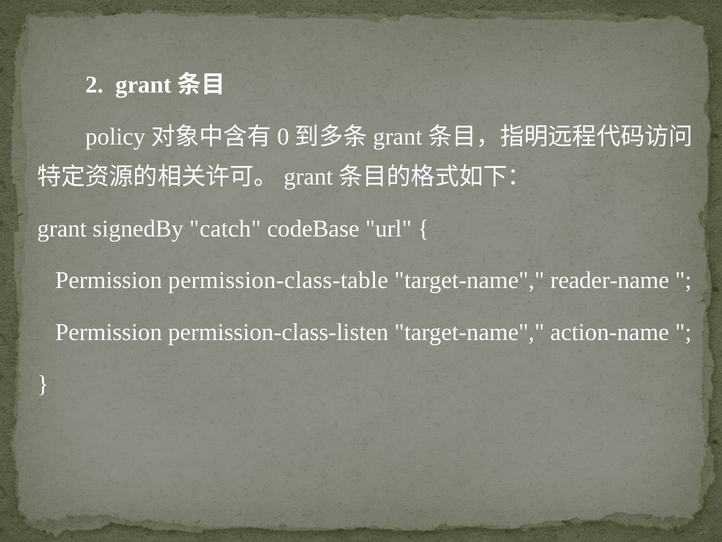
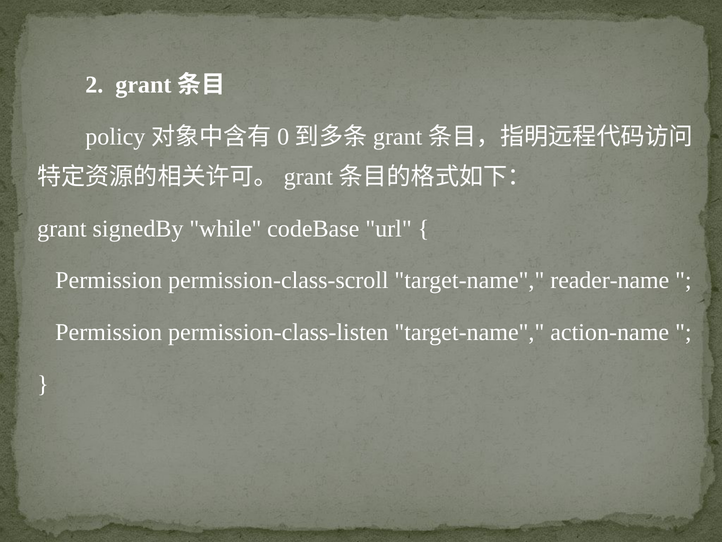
catch: catch -> while (225, 228)
permission-class-table: permission-class-table -> permission-class-scroll (278, 280)
